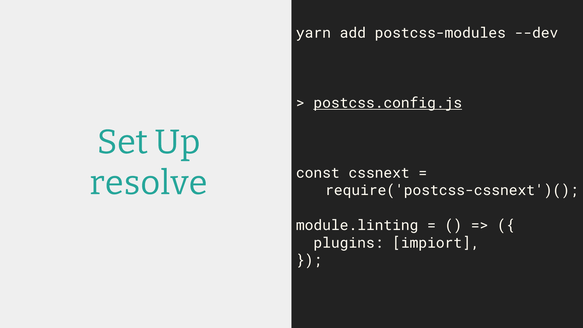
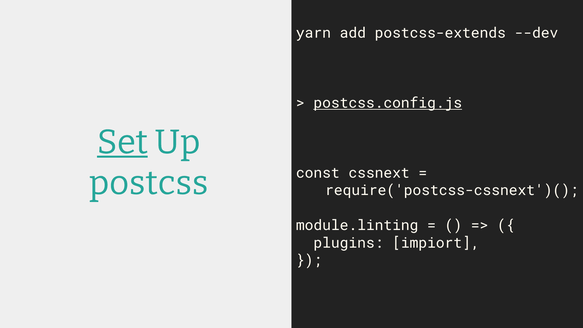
postcss-modules: postcss-modules -> postcss-extends (440, 33)
Set underline: none -> present (122, 142)
resolve: resolve -> postcss (149, 183)
